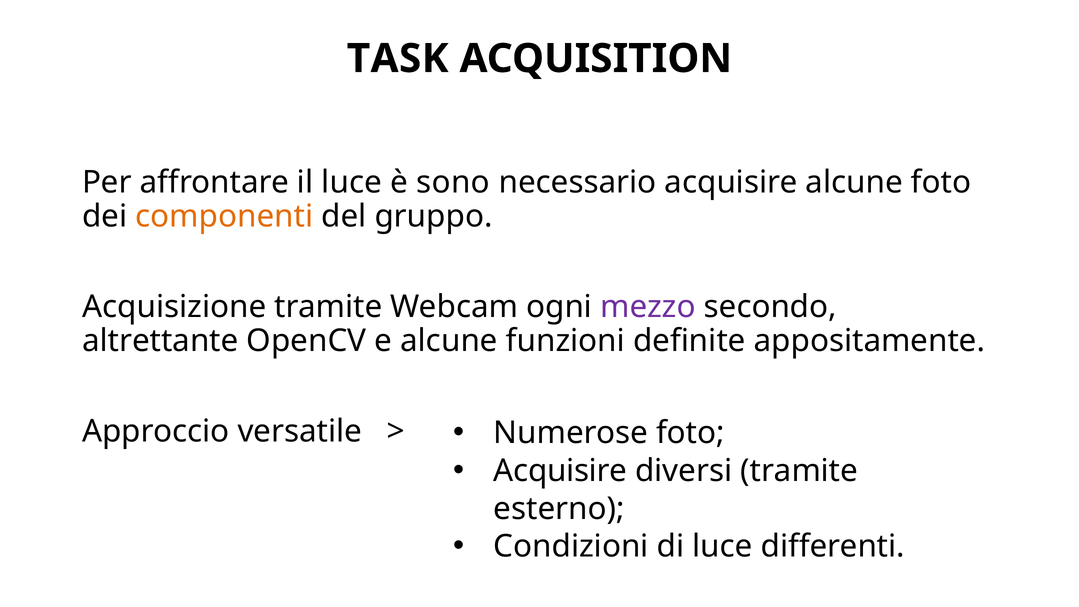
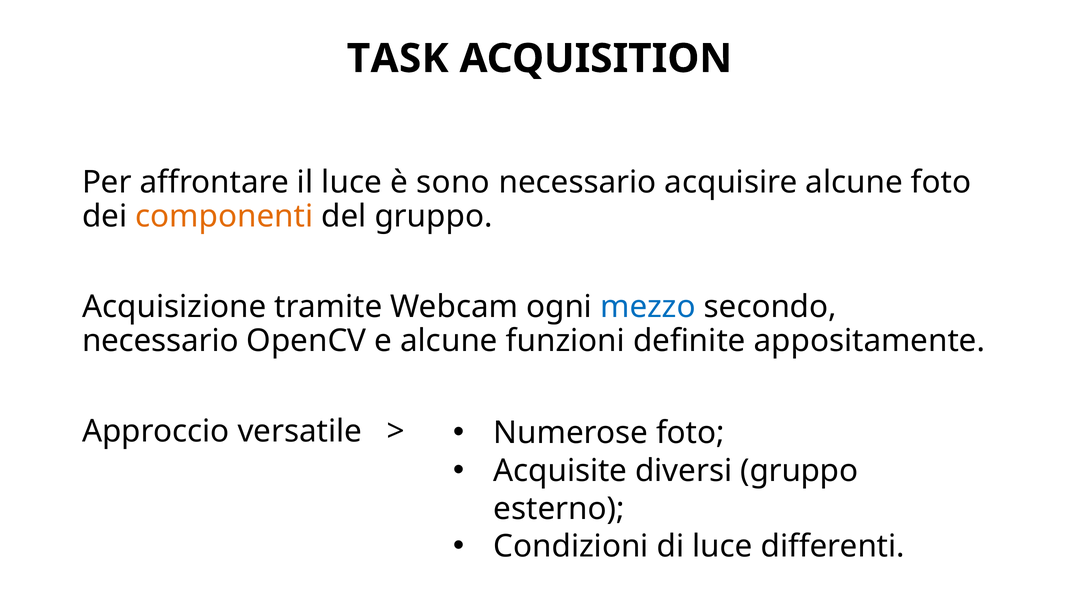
mezzo colour: purple -> blue (648, 307)
altrettante: altrettante -> necessario (160, 341)
Acquisire: Acquisire -> Acquisite (560, 471)
diversi tramite: tramite -> gruppo (799, 471)
